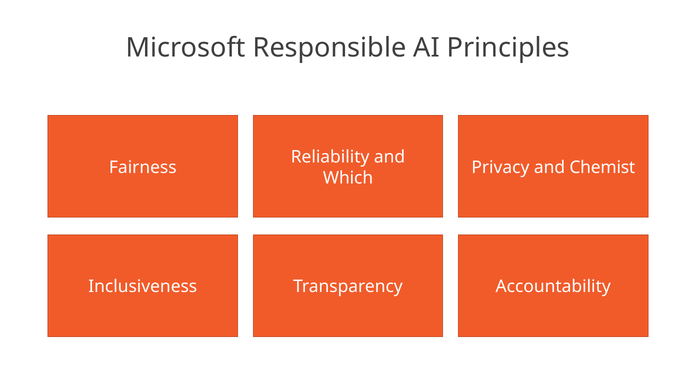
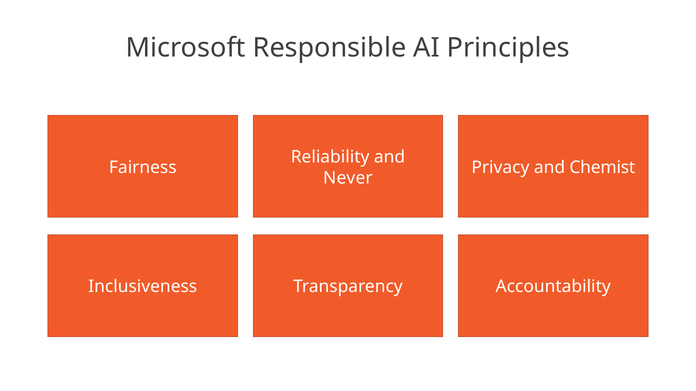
Which: Which -> Never (348, 178)
